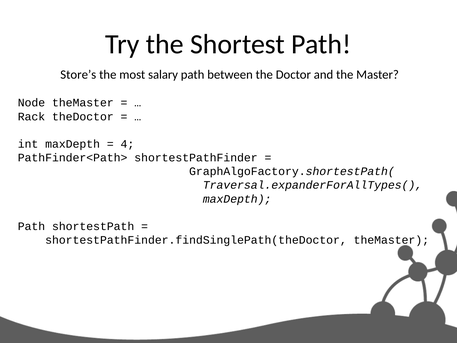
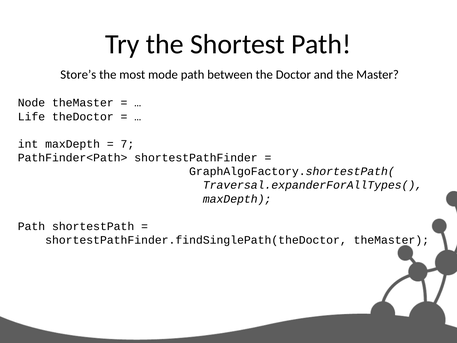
salary: salary -> mode (163, 75)
Rack: Rack -> Life (31, 116)
4: 4 -> 7 (127, 144)
